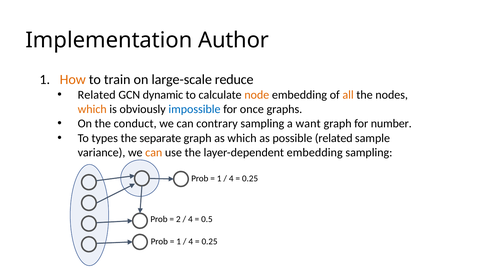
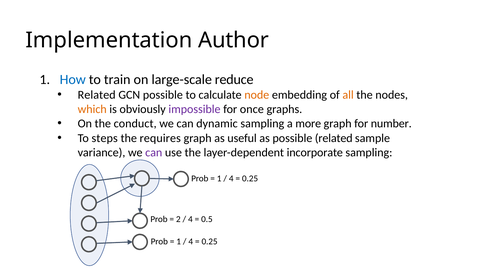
How colour: orange -> blue (73, 79)
GCN dynamic: dynamic -> possible (163, 95)
impossible colour: blue -> purple (194, 109)
contrary: contrary -> dynamic (217, 124)
want: want -> more (308, 124)
types: types -> steps (105, 138)
separate: separate -> requires (160, 138)
as which: which -> useful (242, 138)
can colour: orange -> purple (154, 152)
layer-dependent embedding: embedding -> incorporate (315, 152)
